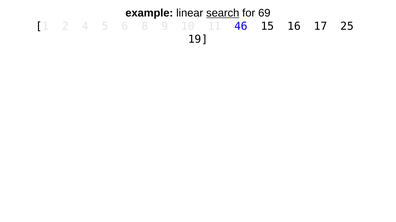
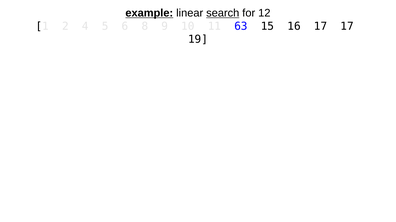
example underline: none -> present (149, 13)
69: 69 -> 12 (264, 13)
46: 46 -> 63 (241, 26)
17 25: 25 -> 17 (347, 26)
